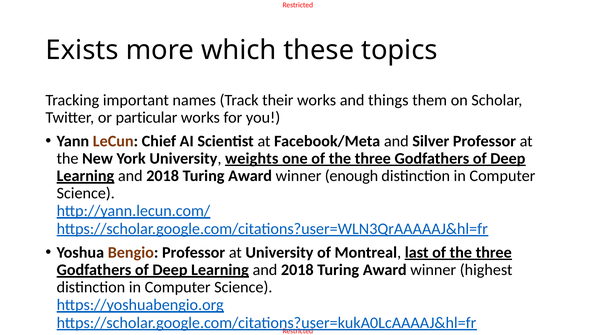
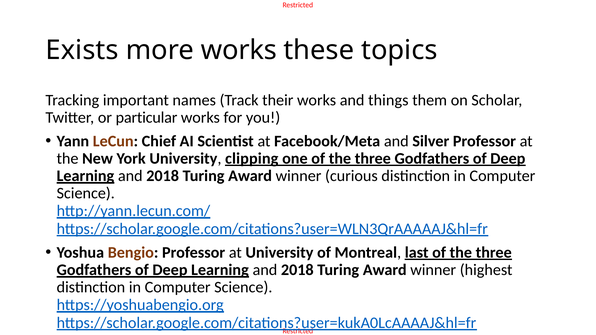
more which: which -> works (239, 50)
weights: weights -> clipping (252, 159)
enough: enough -> curious (351, 176)
